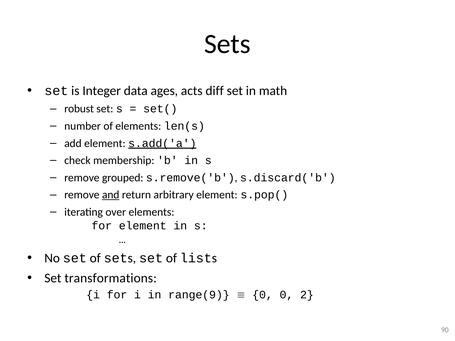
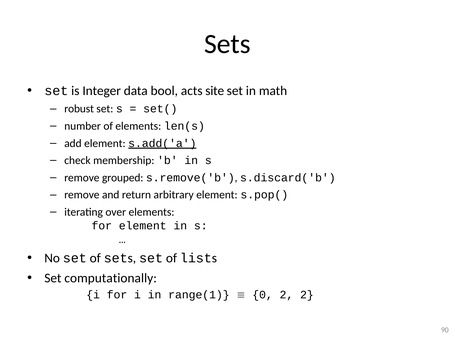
ages: ages -> bool (164, 91)
diff: diff -> site (215, 91)
and underline: present -> none (111, 195)
transformations: transformations -> computationally (111, 278)
range(9: range(9 -> range(1 (199, 295)
0 0: 0 -> 2 (286, 295)
